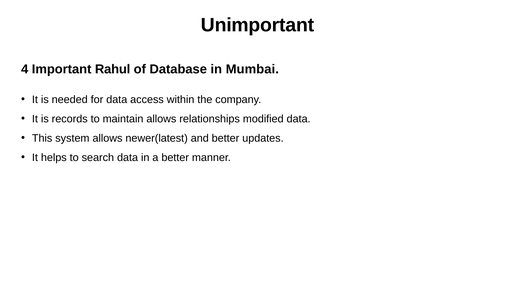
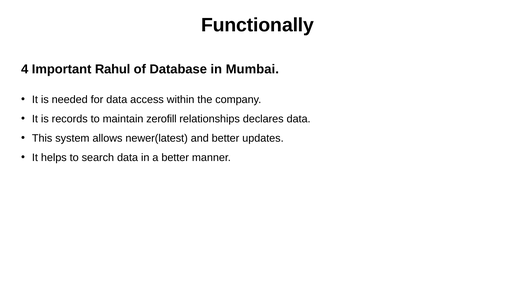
Unimportant: Unimportant -> Functionally (258, 25)
maintain allows: allows -> zerofill (161, 119)
modified: modified -> declares (263, 119)
